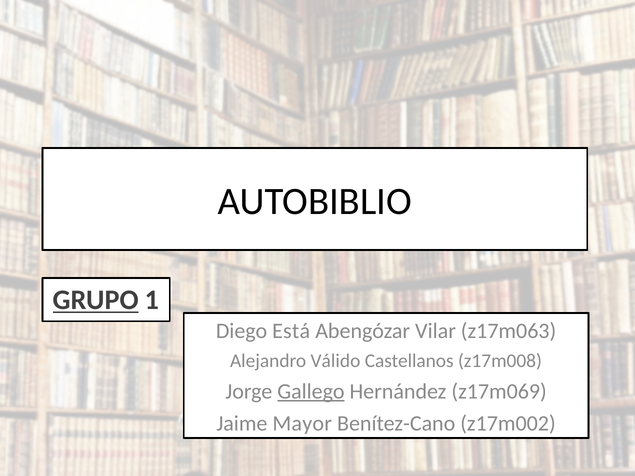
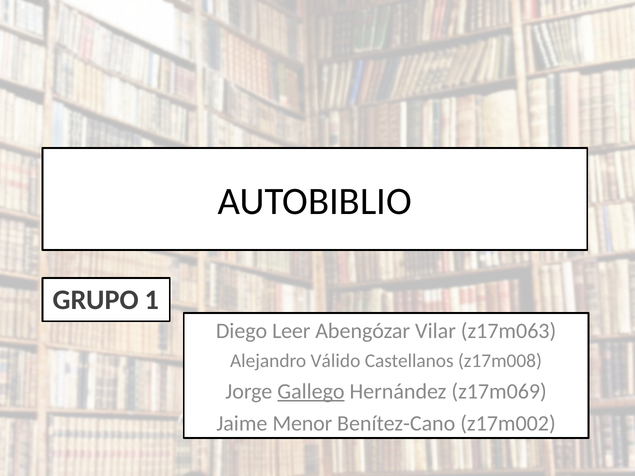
GRUPO underline: present -> none (96, 300)
Está: Está -> Leer (291, 331)
Mayor: Mayor -> Menor (302, 424)
